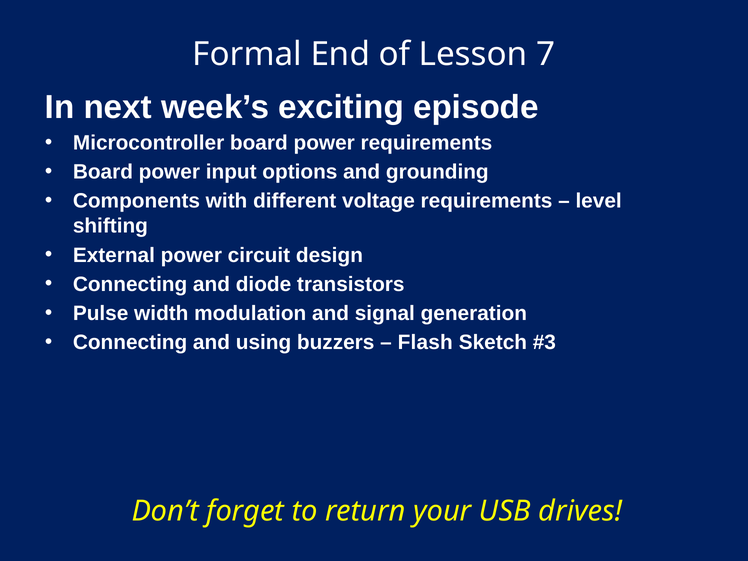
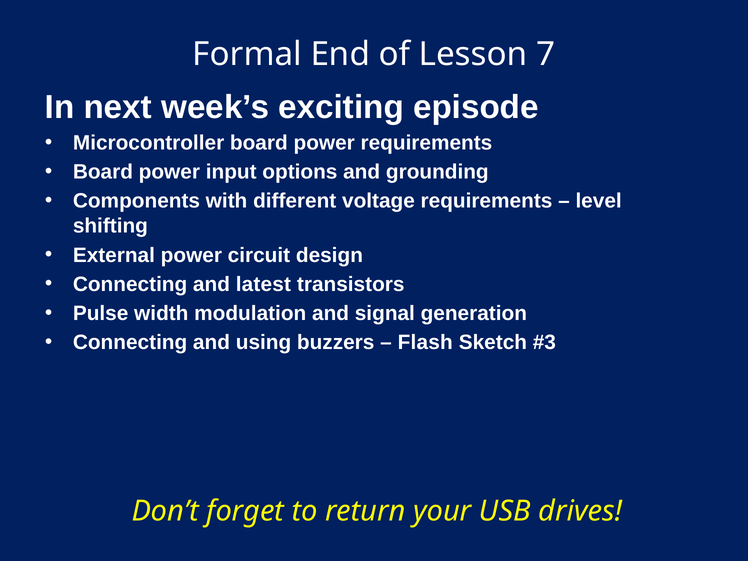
diode: diode -> latest (263, 284)
